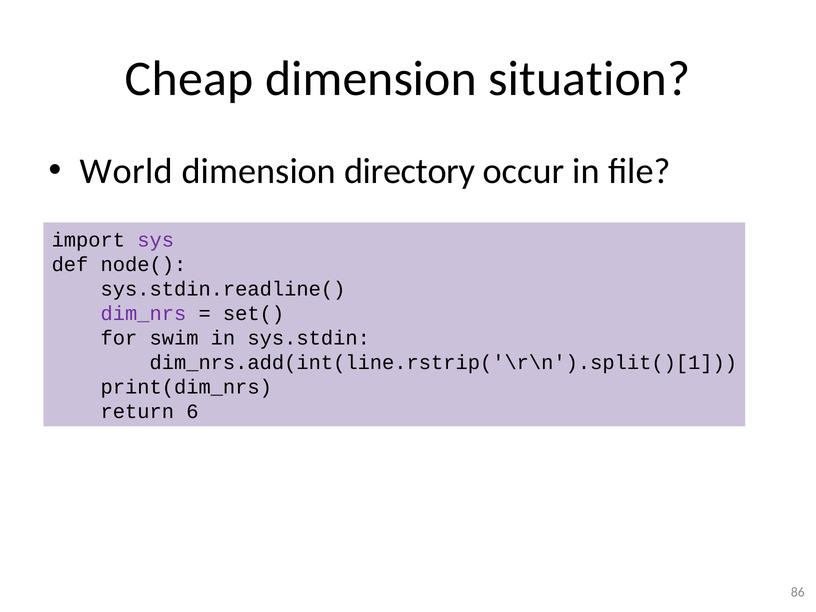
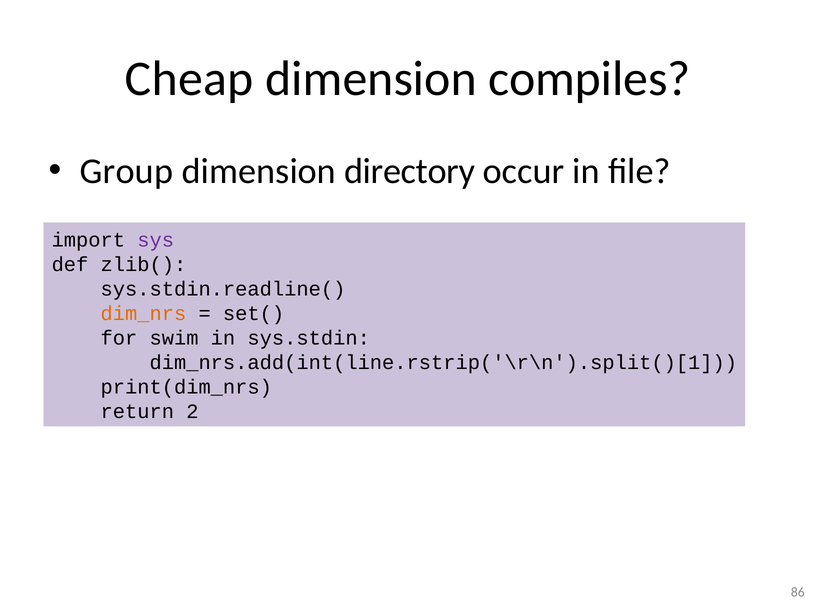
situation: situation -> compiles (589, 79)
World: World -> Group (126, 171)
node(: node( -> zlib( (143, 265)
dim_nrs colour: purple -> orange (143, 314)
6: 6 -> 2 (192, 411)
